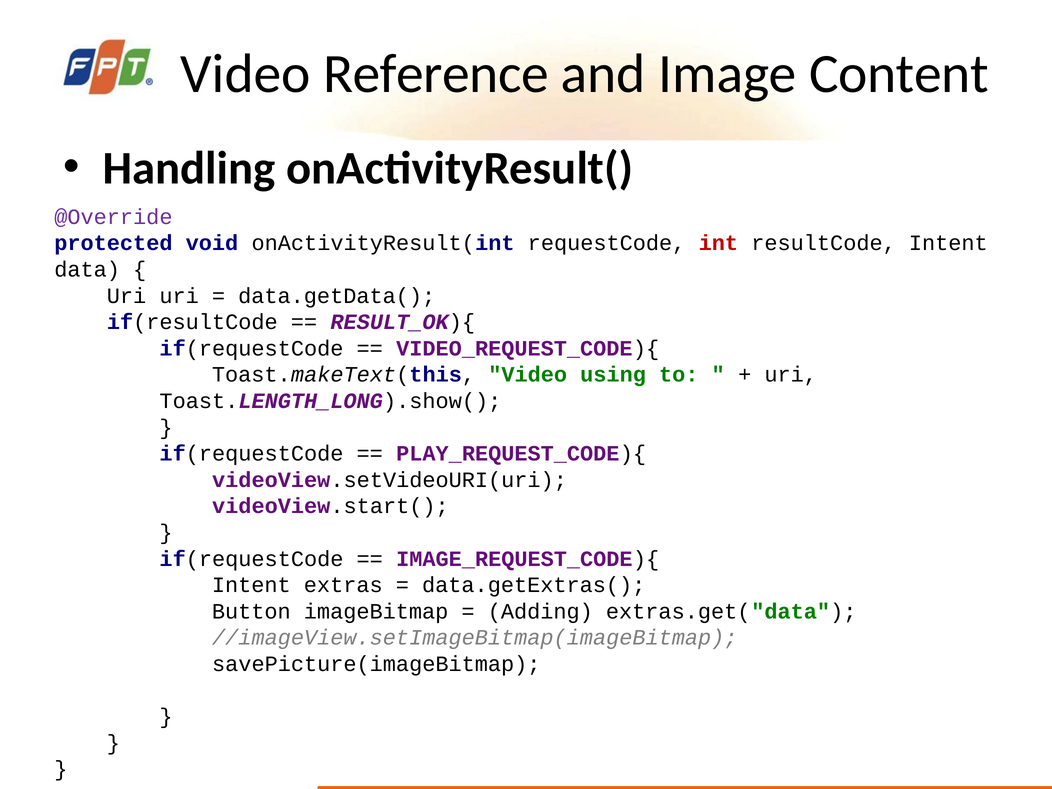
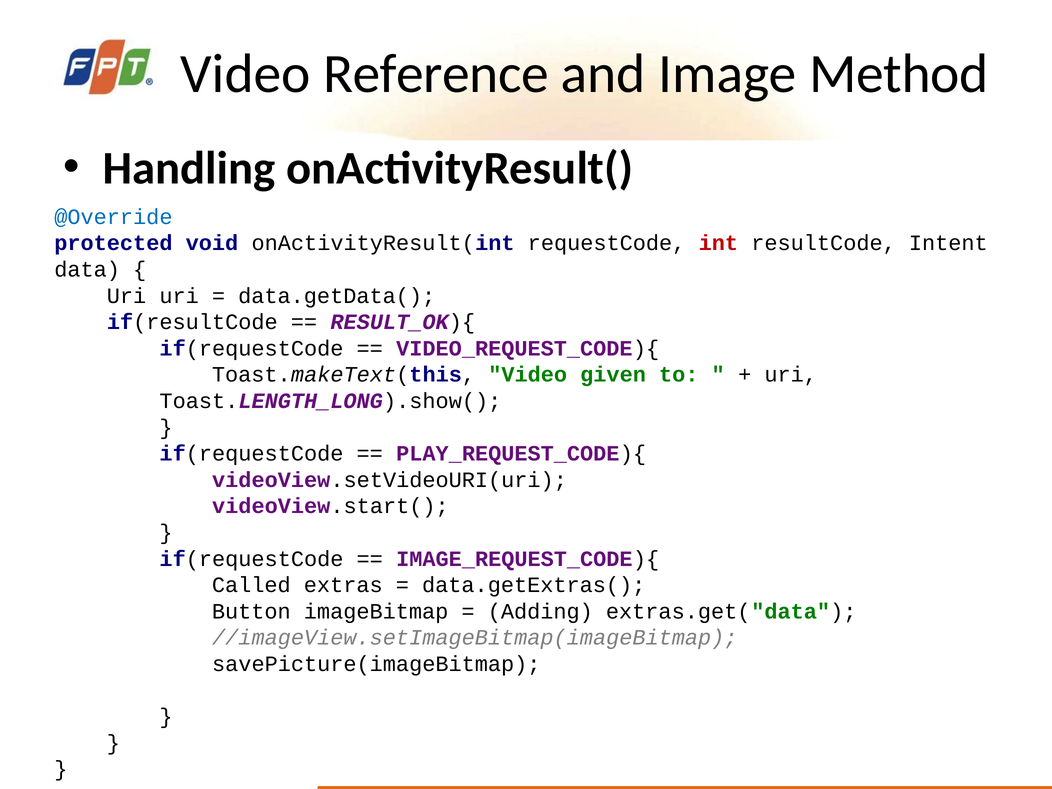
Content: Content -> Method (899, 74)
@Override colour: purple -> blue (113, 217)
using: using -> given (613, 375)
Intent: Intent -> Called (251, 585)
